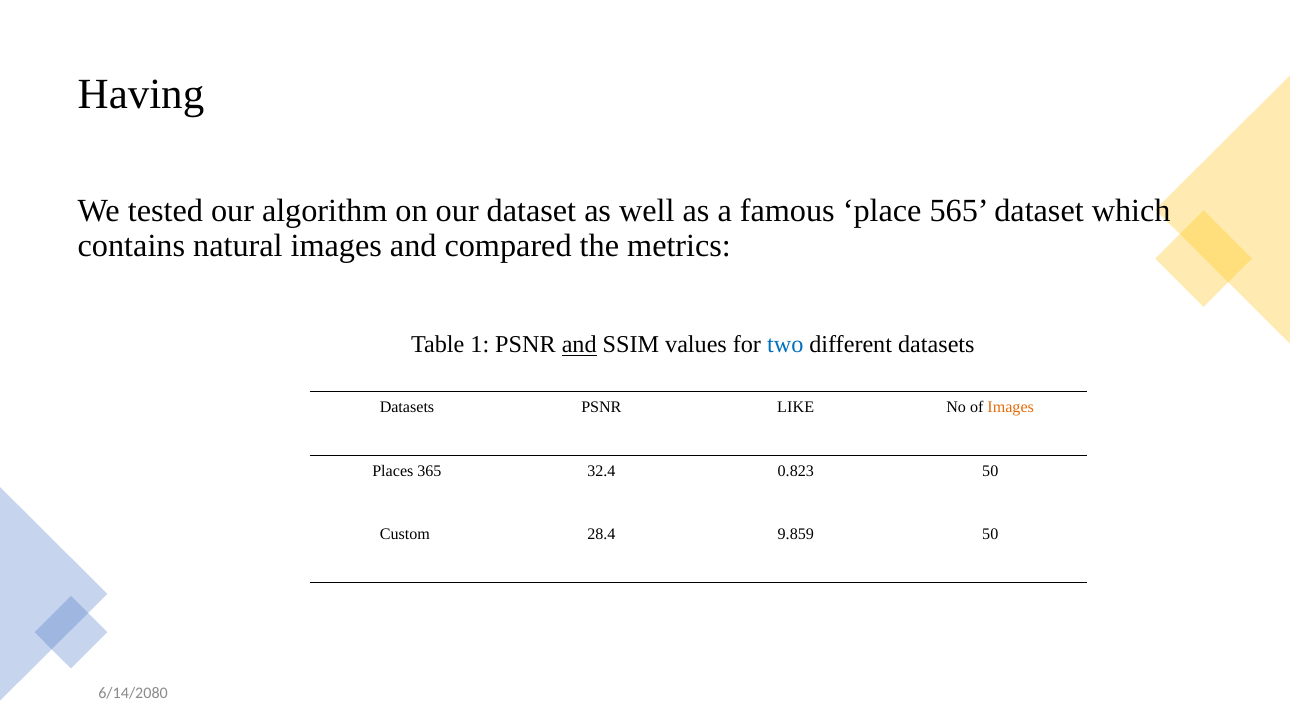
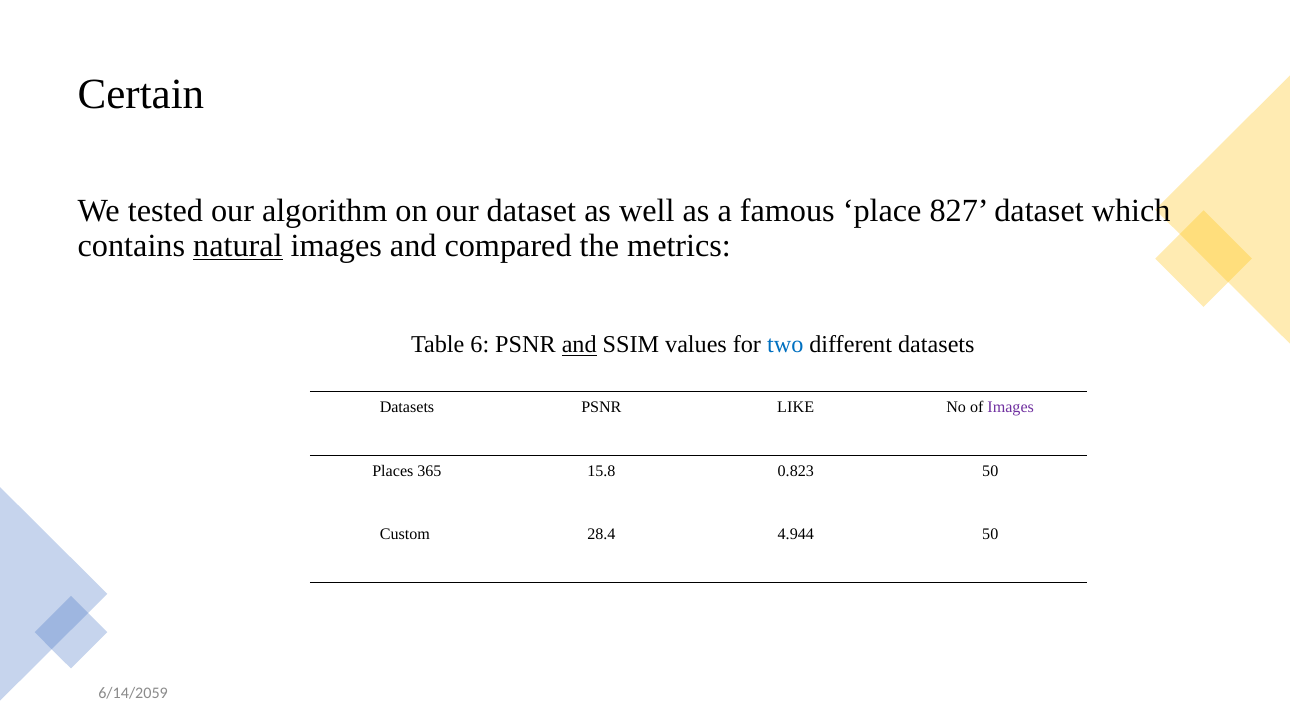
Having: Having -> Certain (141, 94)
565: 565 -> 827 (959, 211)
natural underline: none -> present (238, 246)
1: 1 -> 6 (480, 345)
Images colour: orange -> purple (1011, 407)
32.4: 32.4 -> 15.8 (601, 471)
9.859: 9.859 -> 4.944 (796, 534)
6/14/2080: 6/14/2080 -> 6/14/2059 (133, 693)
